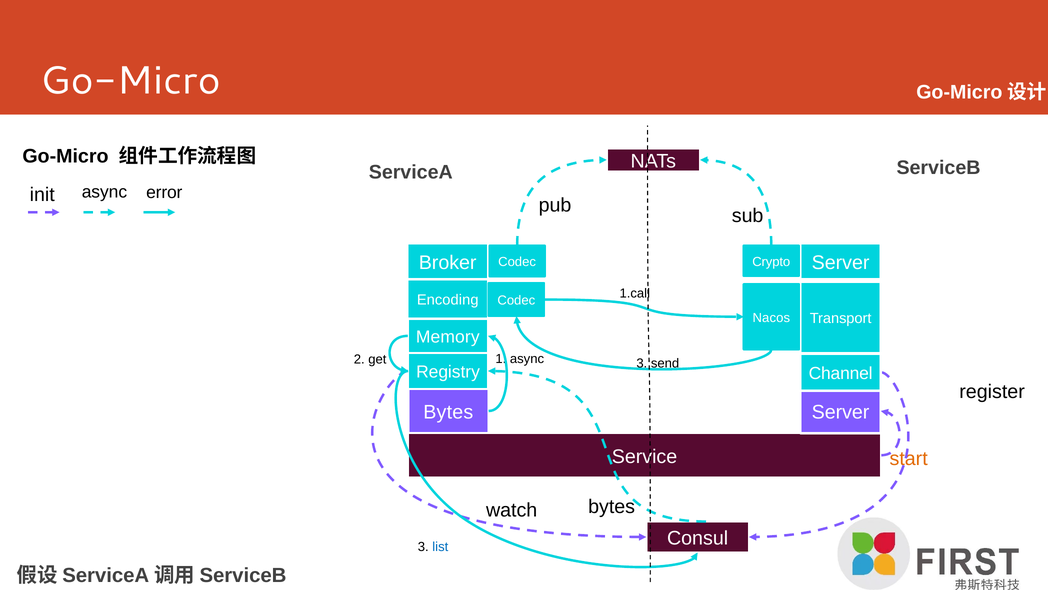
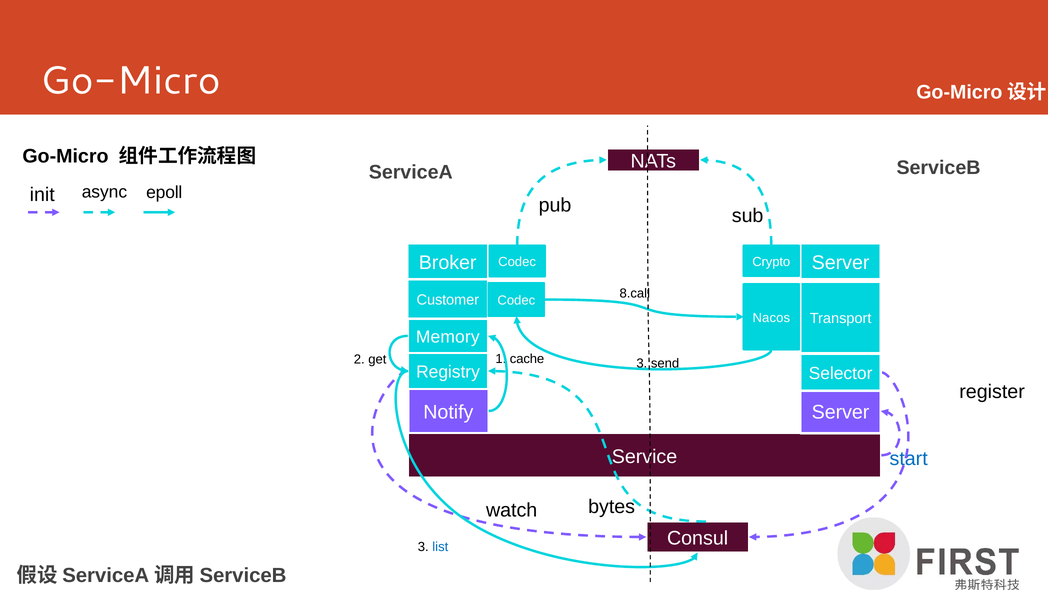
error: error -> epoll (164, 193)
1.call: 1.call -> 8.call (635, 293)
Encoding: Encoding -> Customer (448, 300)
1 async: async -> cache (527, 358)
Channel: Channel -> Selector (841, 373)
Bytes: Bytes -> Notify (448, 412)
start colour: orange -> blue (909, 458)
